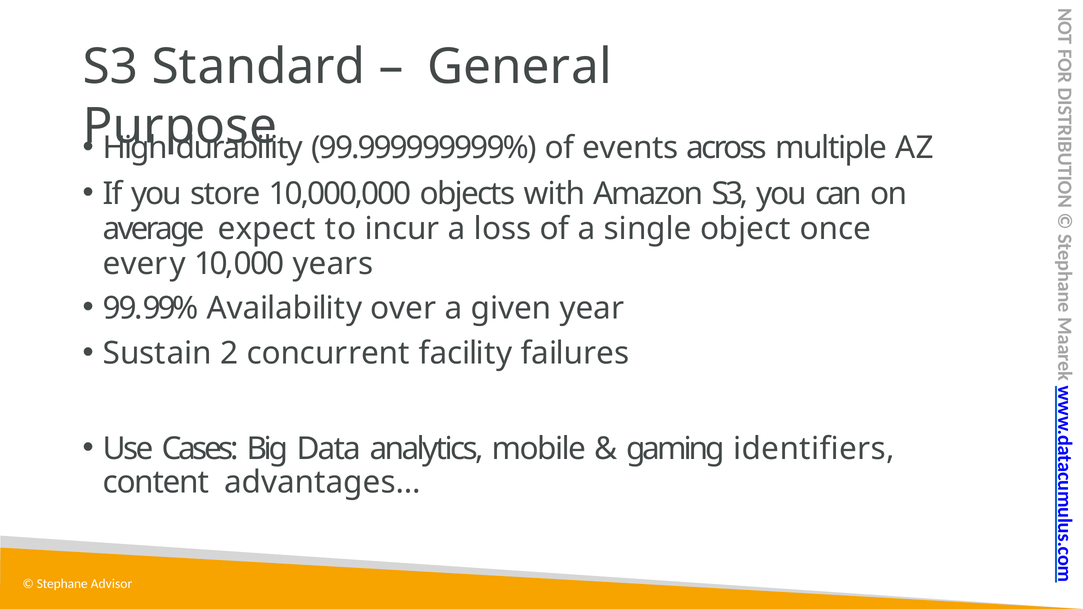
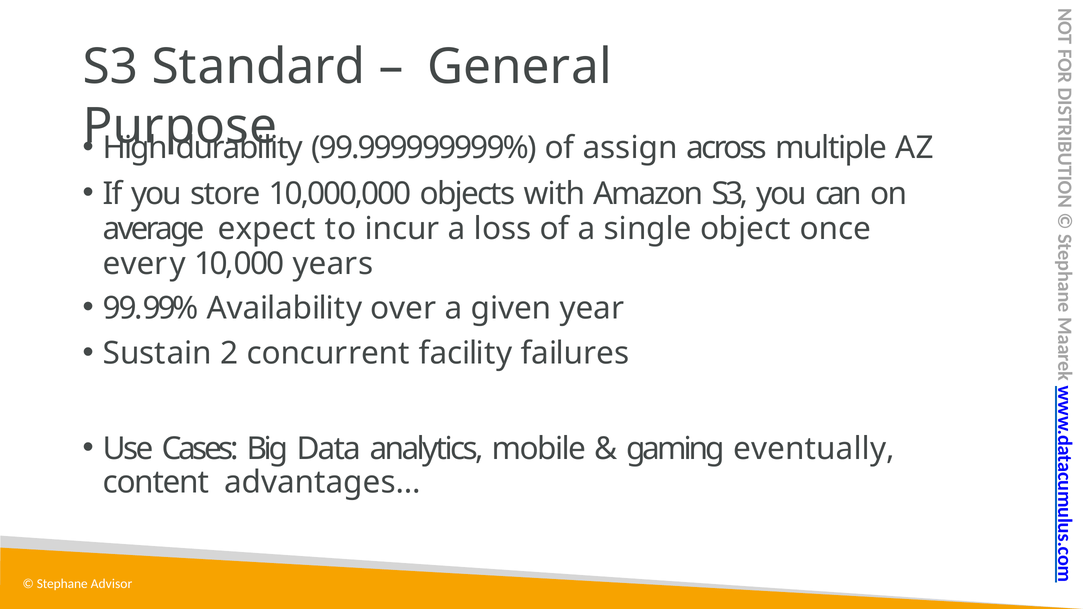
events: events -> assign (630, 148)
identifiers: identifiers -> eventually (814, 449)
